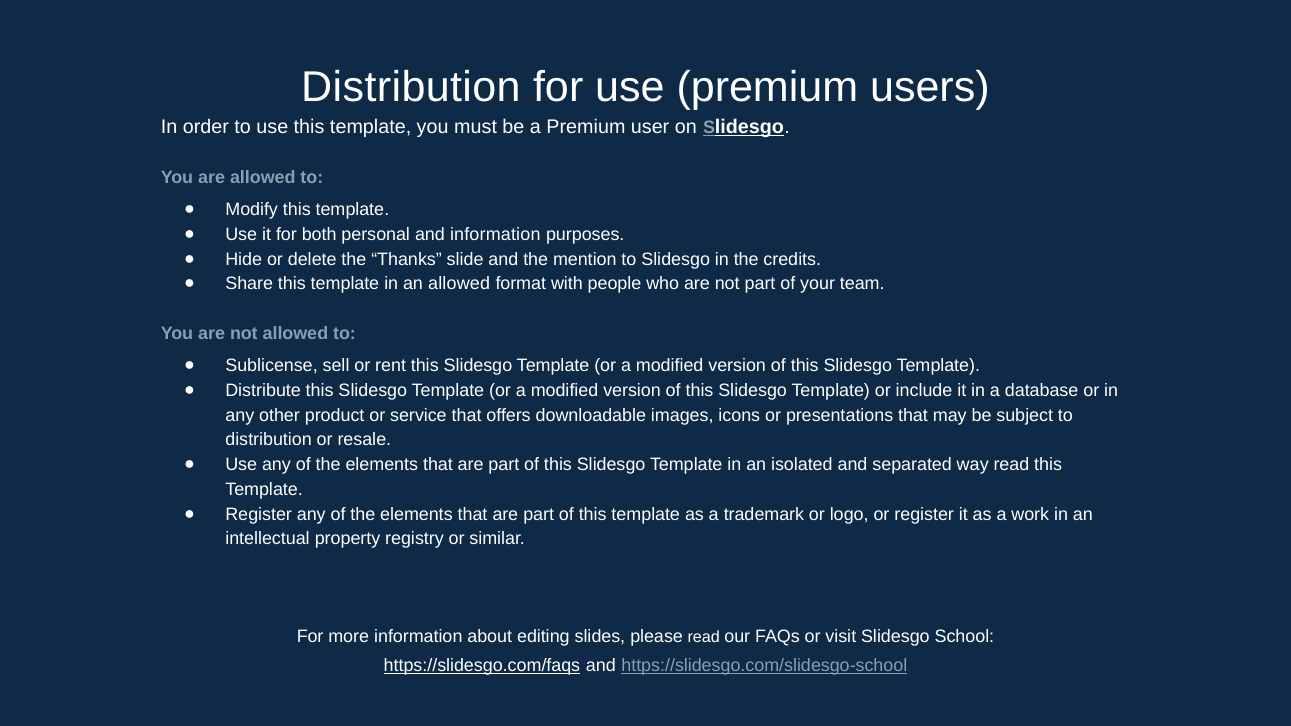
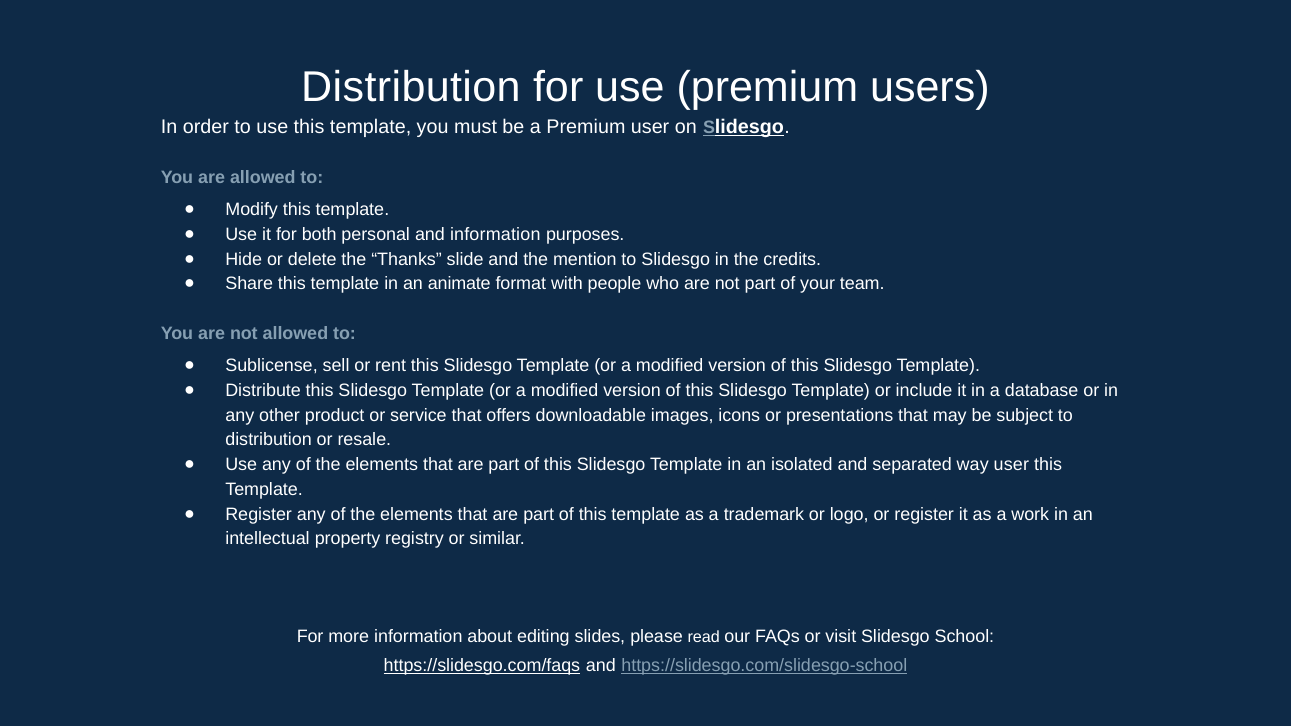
an allowed: allowed -> animate (459, 284)
way read: read -> user (1011, 465)
